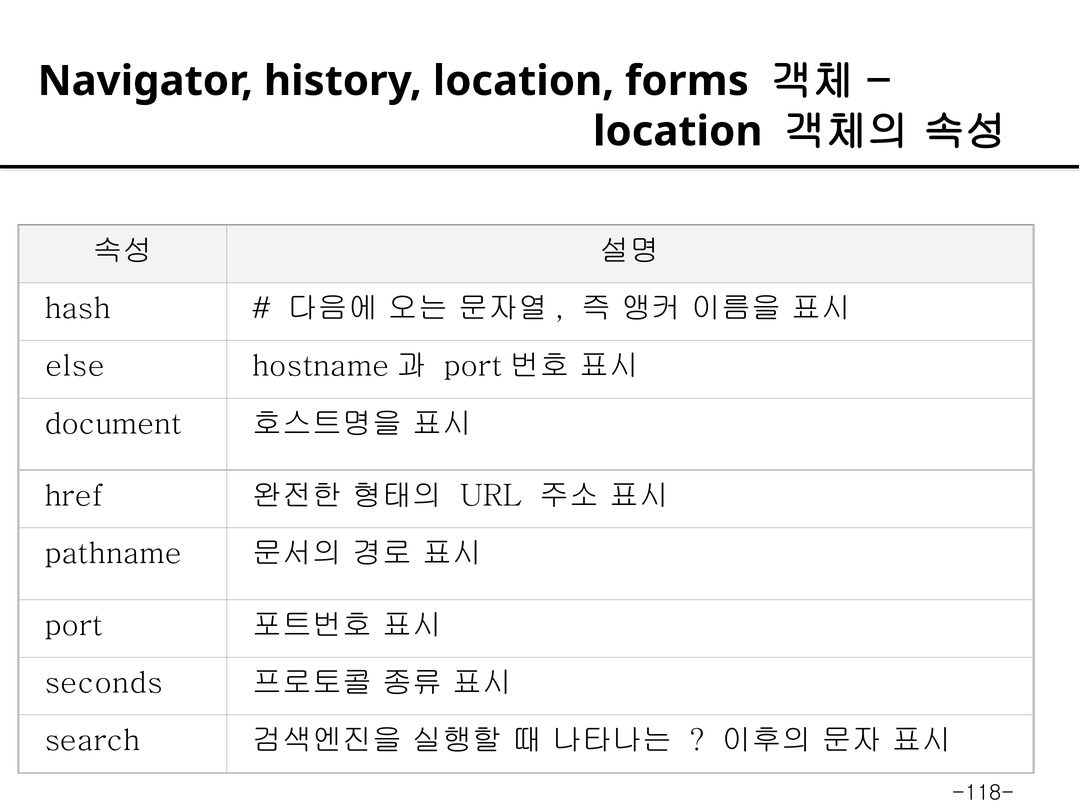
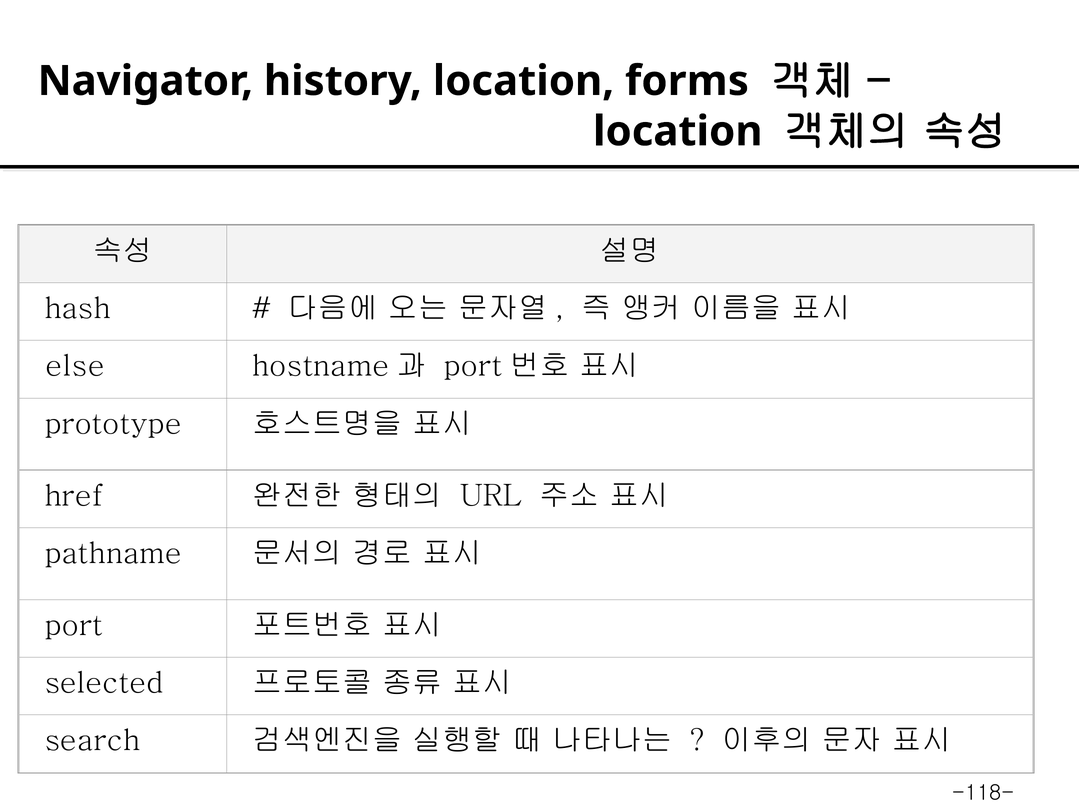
document: document -> prototype (113, 424)
seconds: seconds -> selected (104, 683)
